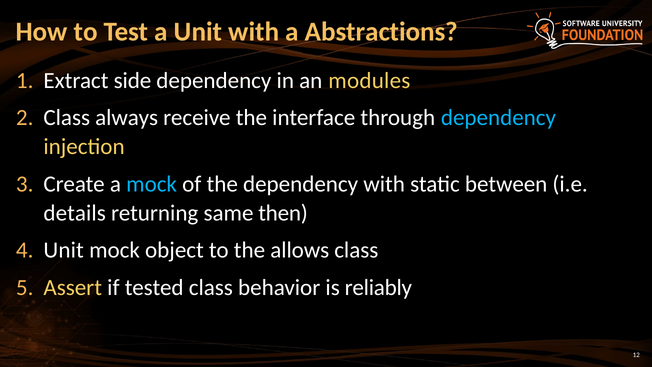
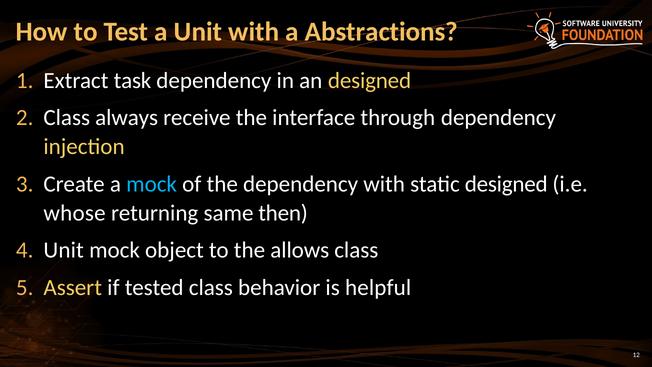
side: side -> task (133, 80)
an modules: modules -> designed (370, 80)
dependency colour: light blue -> white (498, 118)
static between: between -> designed (506, 184)
details: details -> whose (75, 213)
reliably: reliably -> helpful (378, 287)
